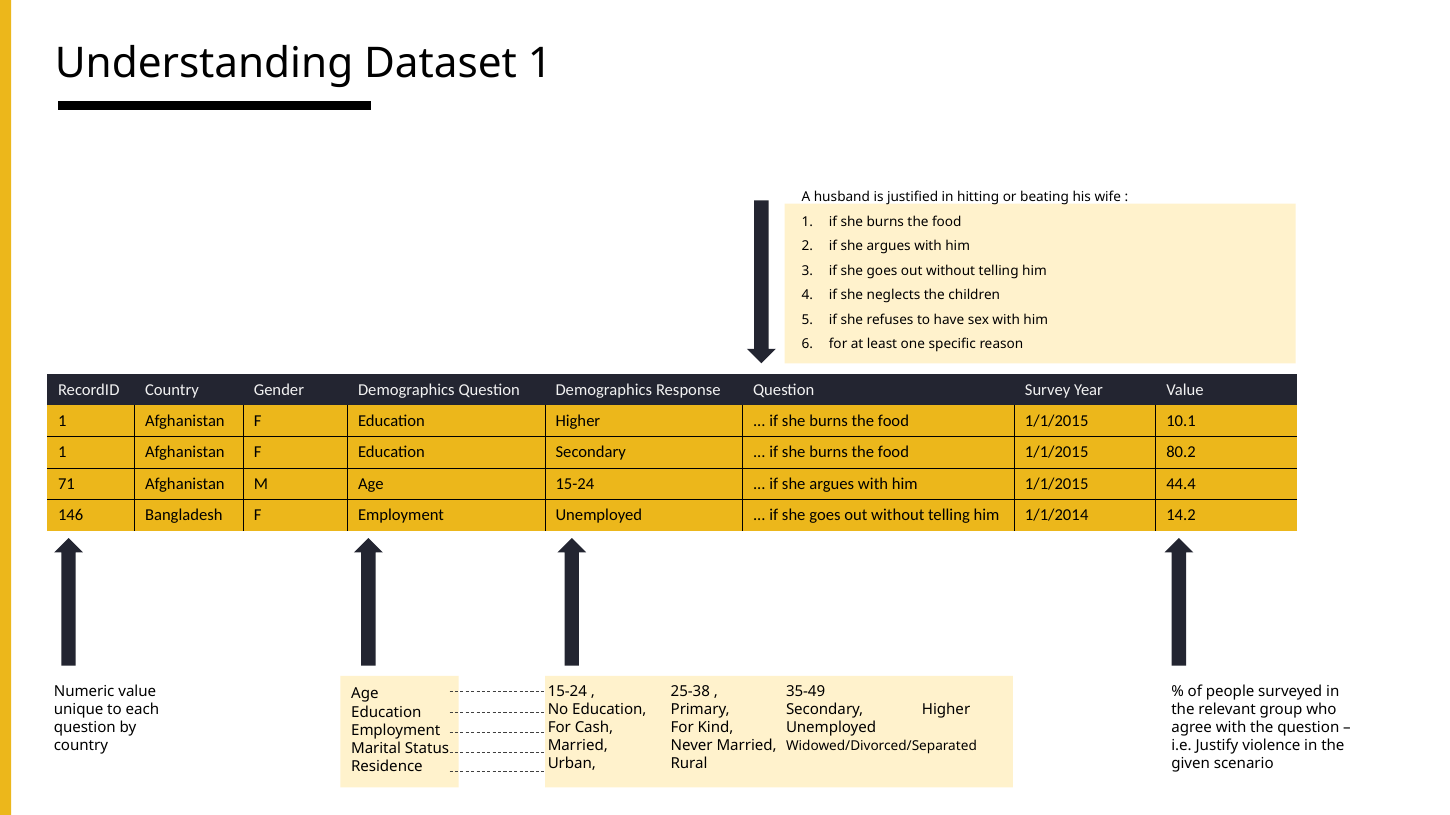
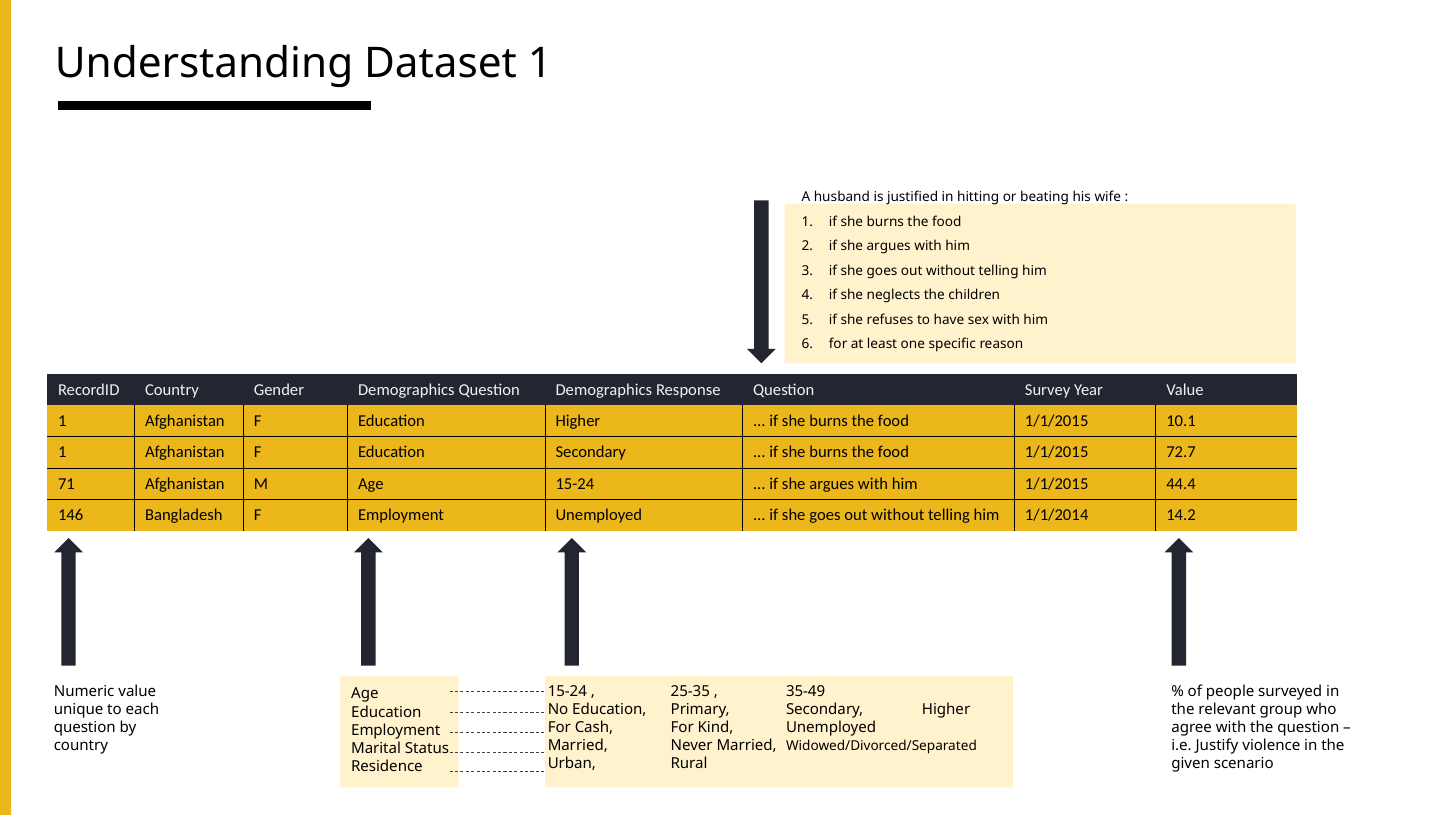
80.2: 80.2 -> 72.7 (1181, 453)
25-38: 25-38 -> 25-35 (690, 692)
